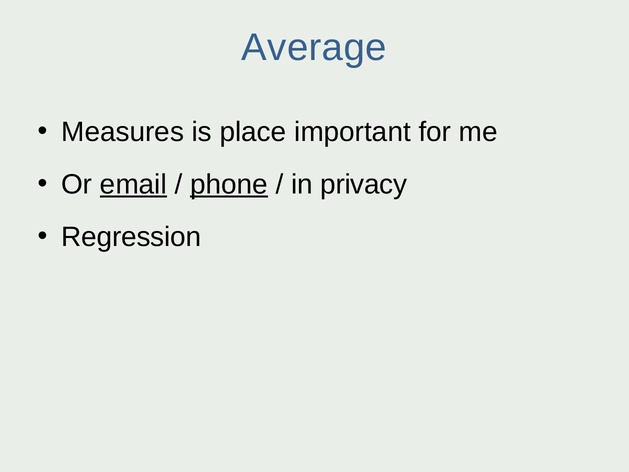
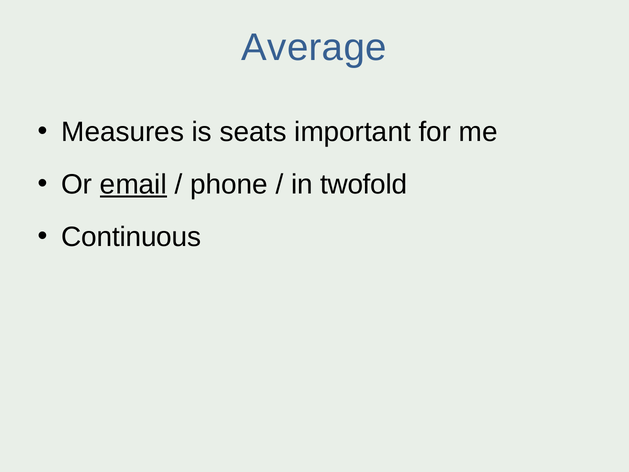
place: place -> seats (253, 132)
phone underline: present -> none (229, 184)
privacy: privacy -> twofold (364, 184)
Regression: Regression -> Continuous (131, 237)
